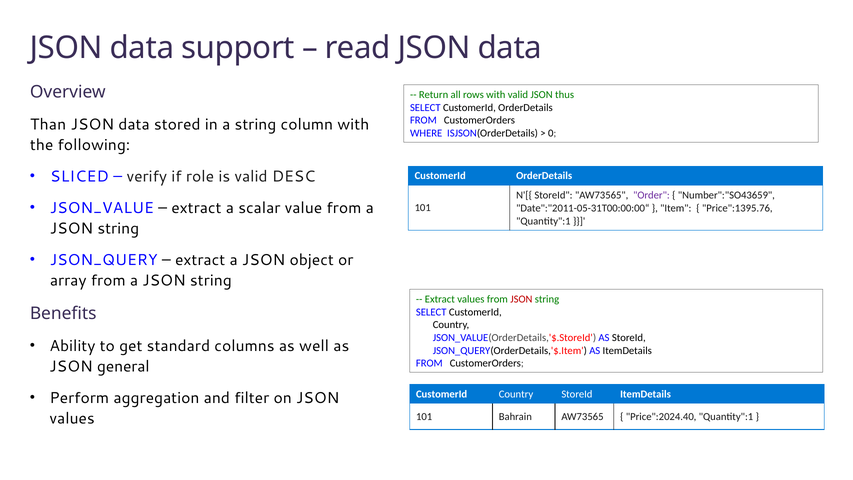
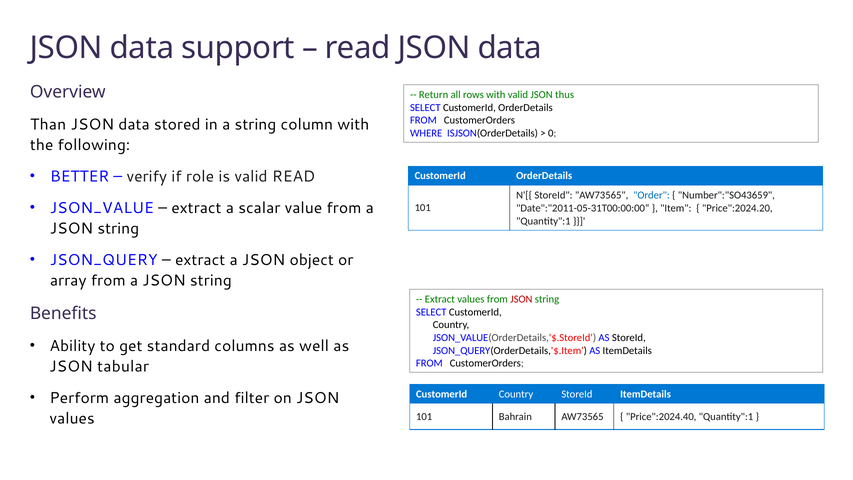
SLICED: SLICED -> BETTER (80, 177)
valid DESC: DESC -> READ (294, 177)
Order colour: purple -> blue (651, 195)
Price":1395.76: Price":1395.76 -> Price":2024.20 (737, 208)
general: general -> tabular (123, 366)
